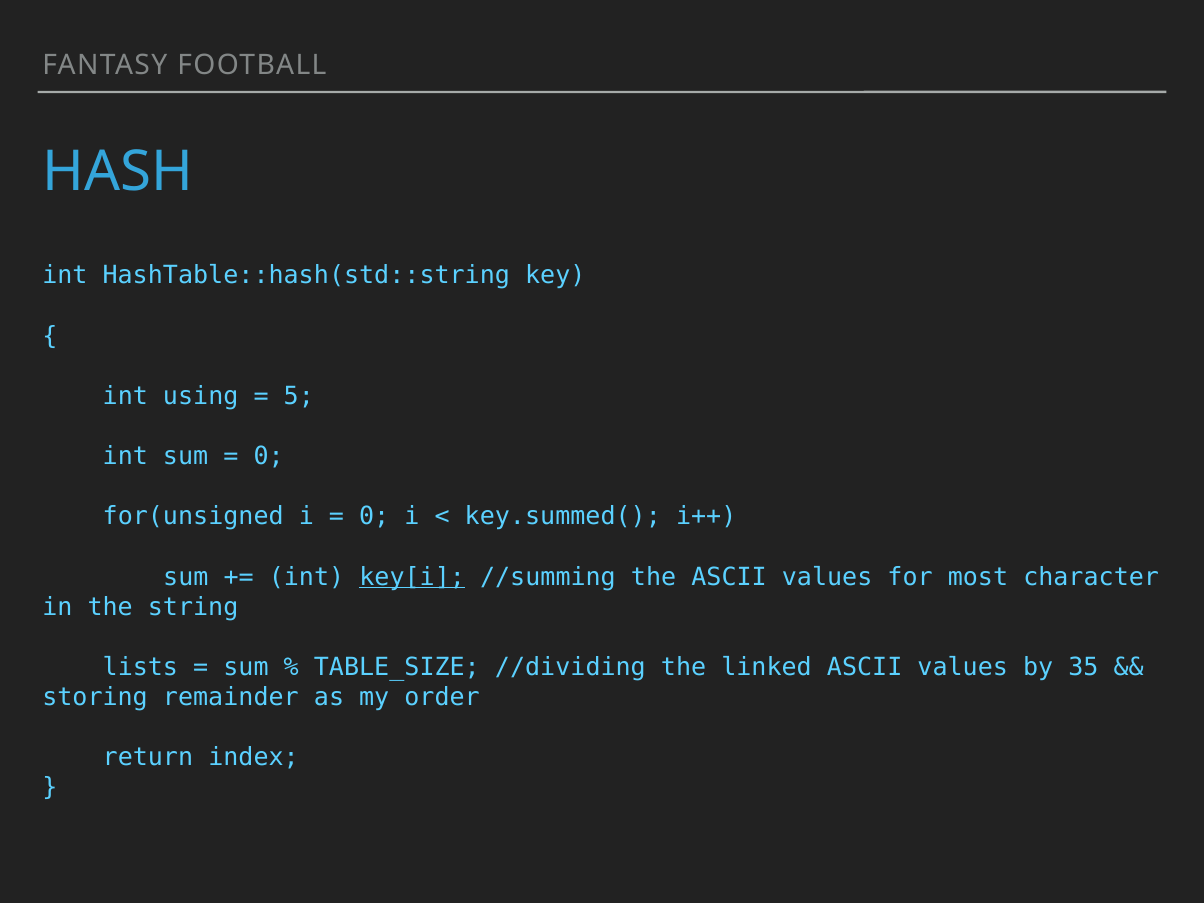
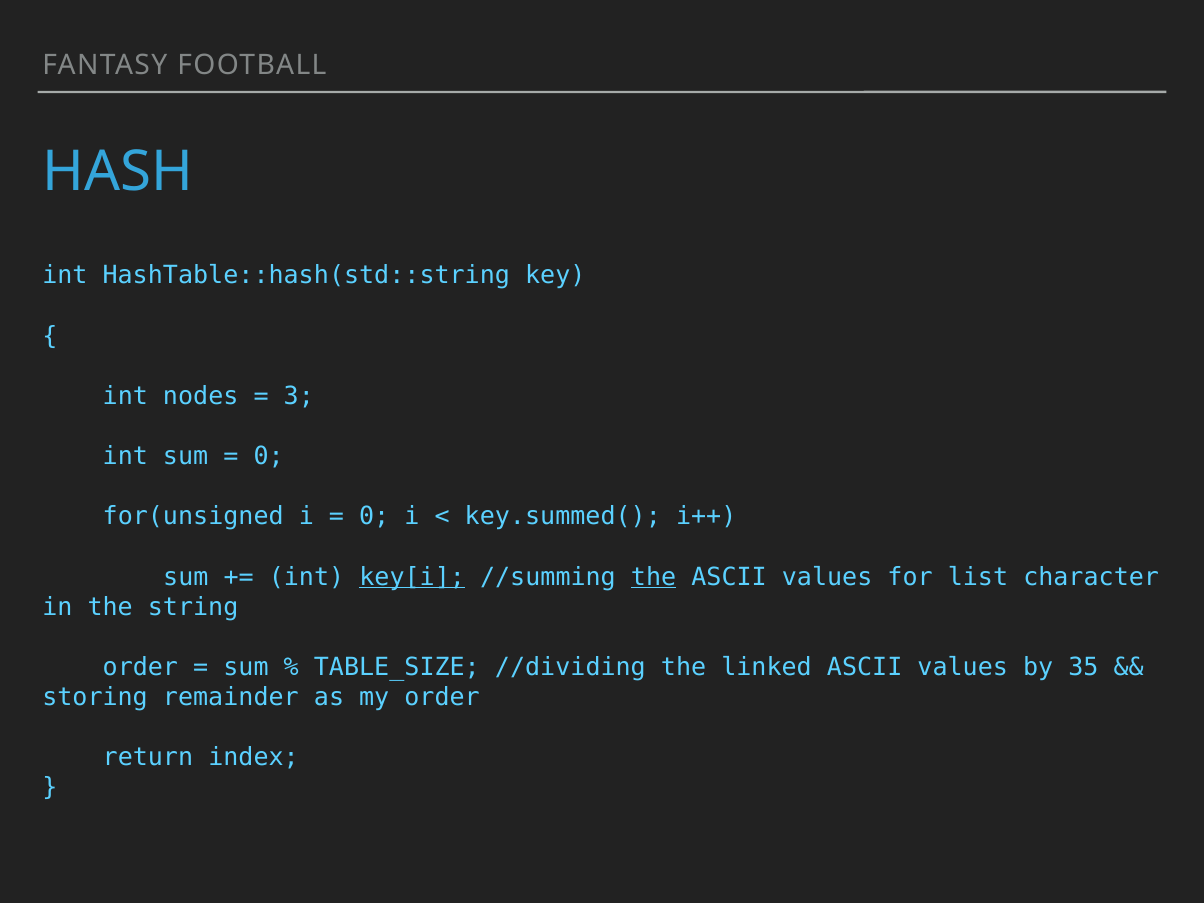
using: using -> nodes (201, 396)
5: 5 -> 3 (299, 396)
the underline: none -> present (654, 577)
most: most -> list (978, 577)
lists: lists -> order (140, 667)
